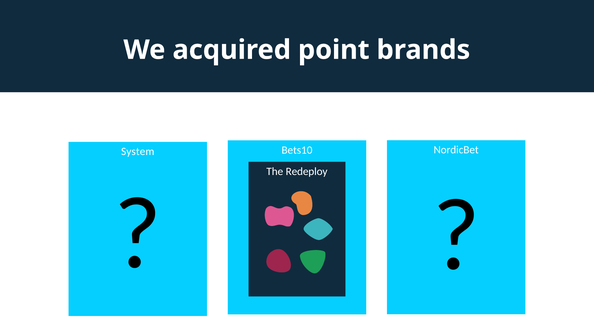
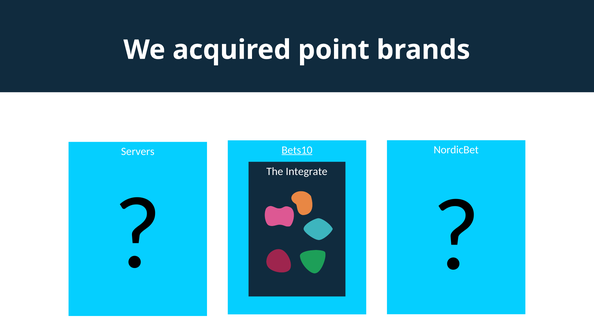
Bets10 underline: none -> present (297, 150)
System: System -> Servers (138, 152)
Redeploy: Redeploy -> Integrate (307, 172)
